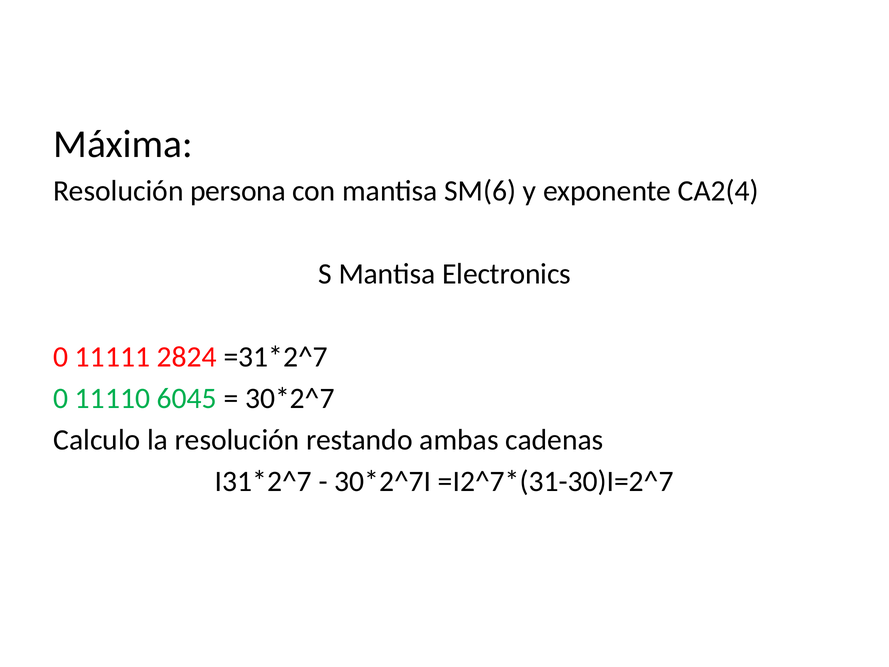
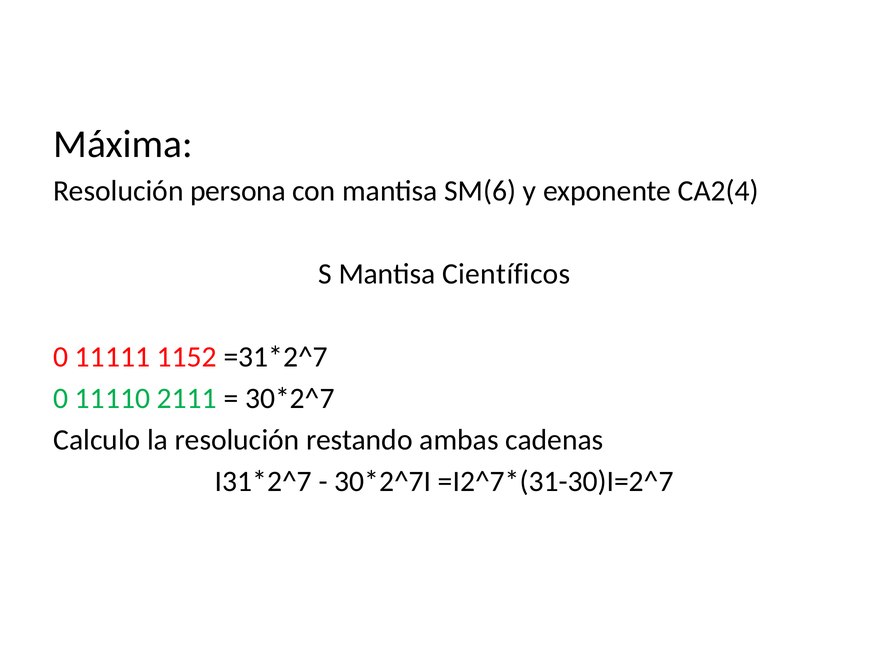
Electronics: Electronics -> Científicos (506, 274)
2824: 2824 -> 1152 (187, 357)
6045: 6045 -> 2111 (187, 398)
